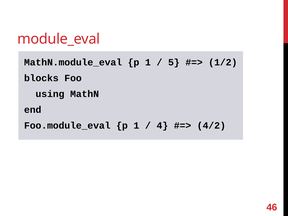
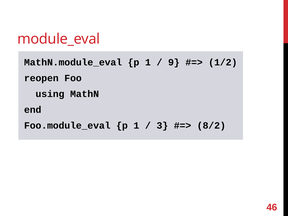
5: 5 -> 9 (174, 62)
blocks: blocks -> reopen (41, 78)
4: 4 -> 3 (162, 126)
4/2: 4/2 -> 8/2 (211, 126)
